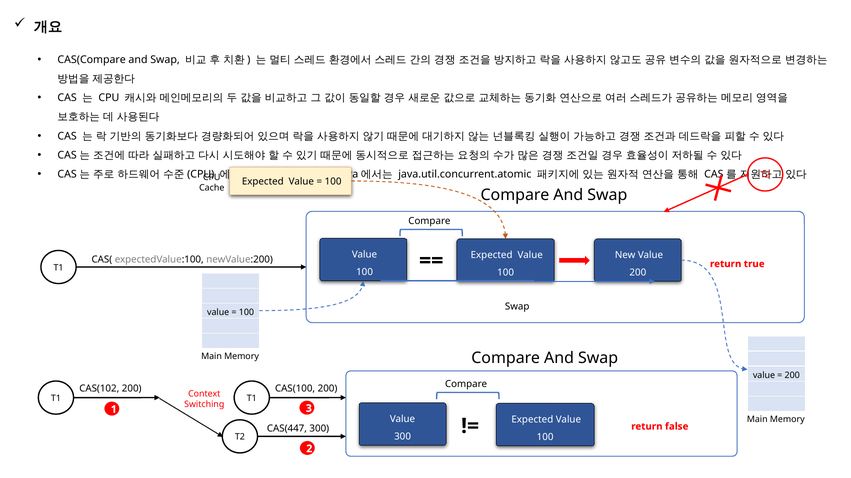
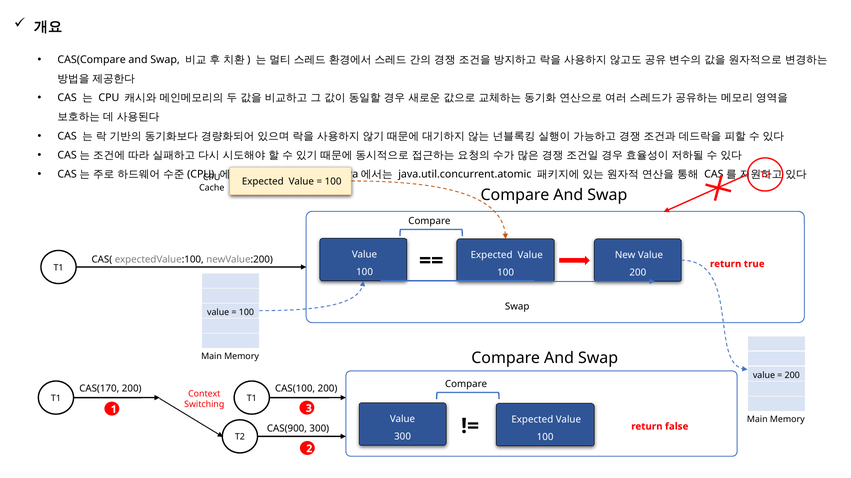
CAS(102: CAS(102 -> CAS(170 (99, 389)
CAS(447: CAS(447 -> CAS(900 (287, 429)
